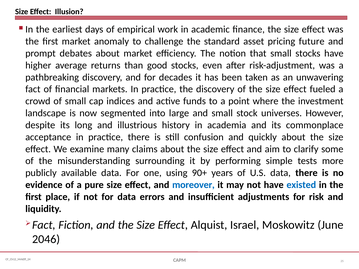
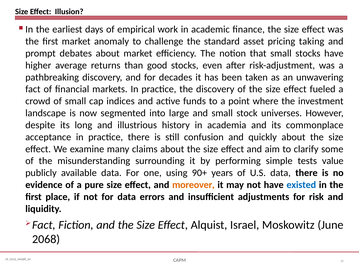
future: future -> taking (312, 41)
more: more -> value (333, 161)
moreover colour: blue -> orange (193, 185)
2046: 2046 -> 2068 (46, 239)
